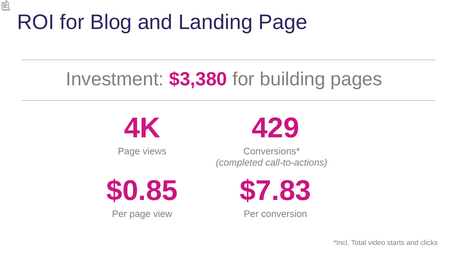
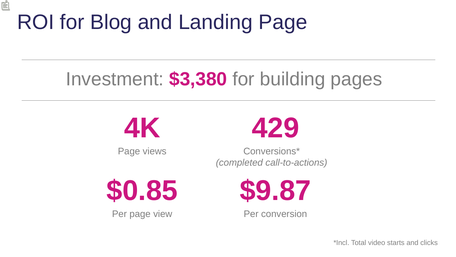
$7.83: $7.83 -> $9.87 (275, 190)
